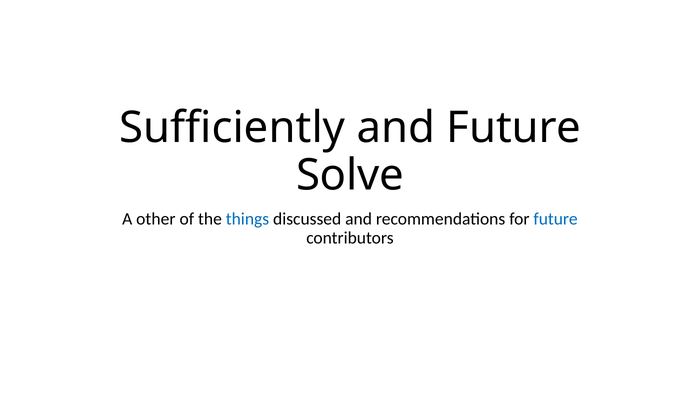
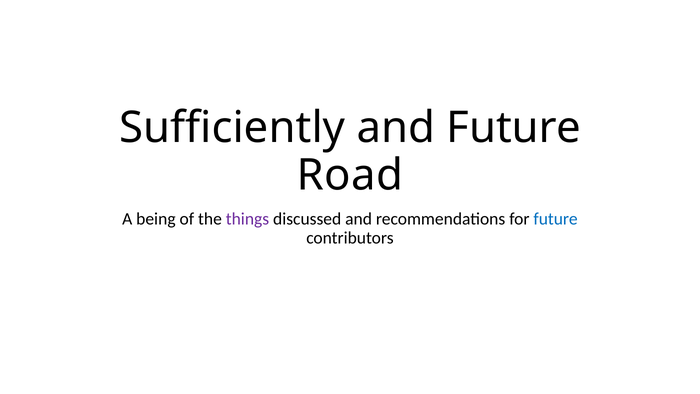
Solve: Solve -> Road (350, 175)
other: other -> being (156, 219)
things colour: blue -> purple (247, 219)
